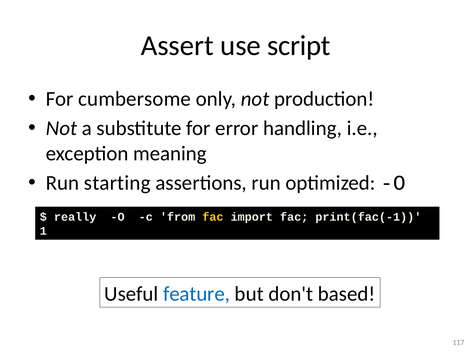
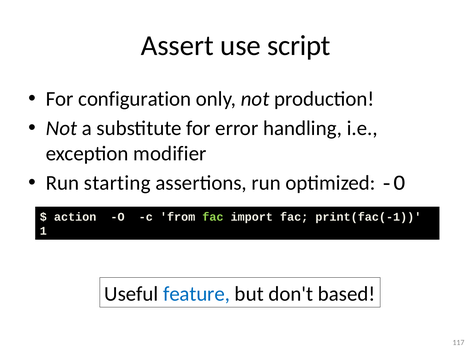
cumbersome: cumbersome -> configuration (135, 99)
meaning: meaning -> modifier (170, 153)
really: really -> action (75, 216)
fac colour: yellow -> light green (213, 216)
